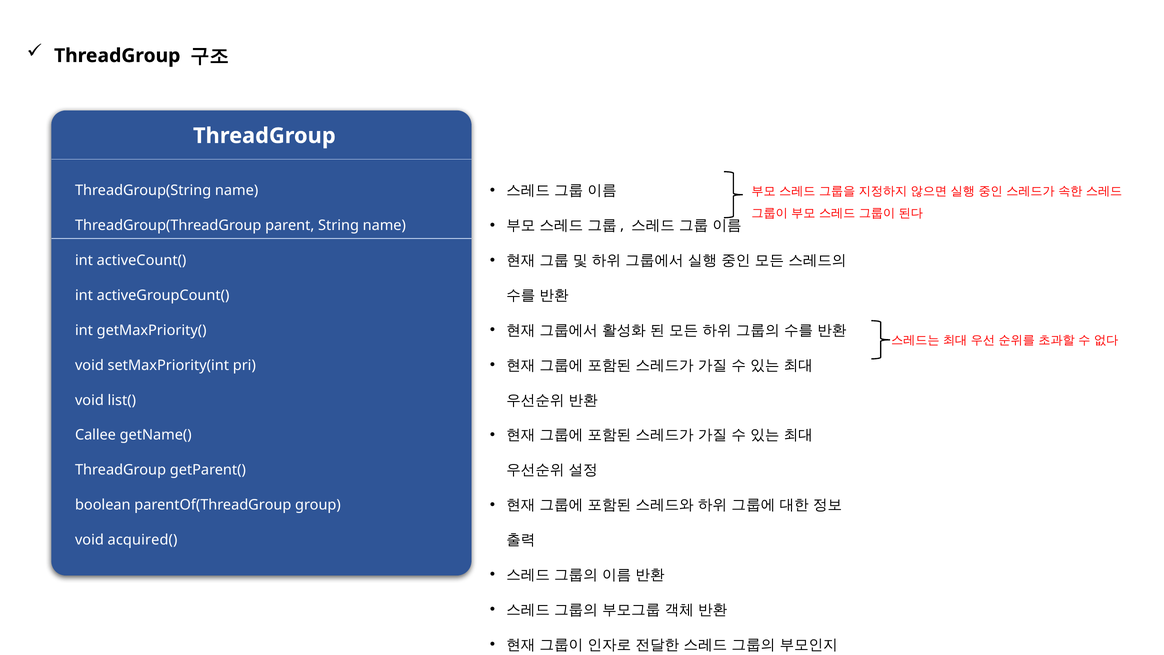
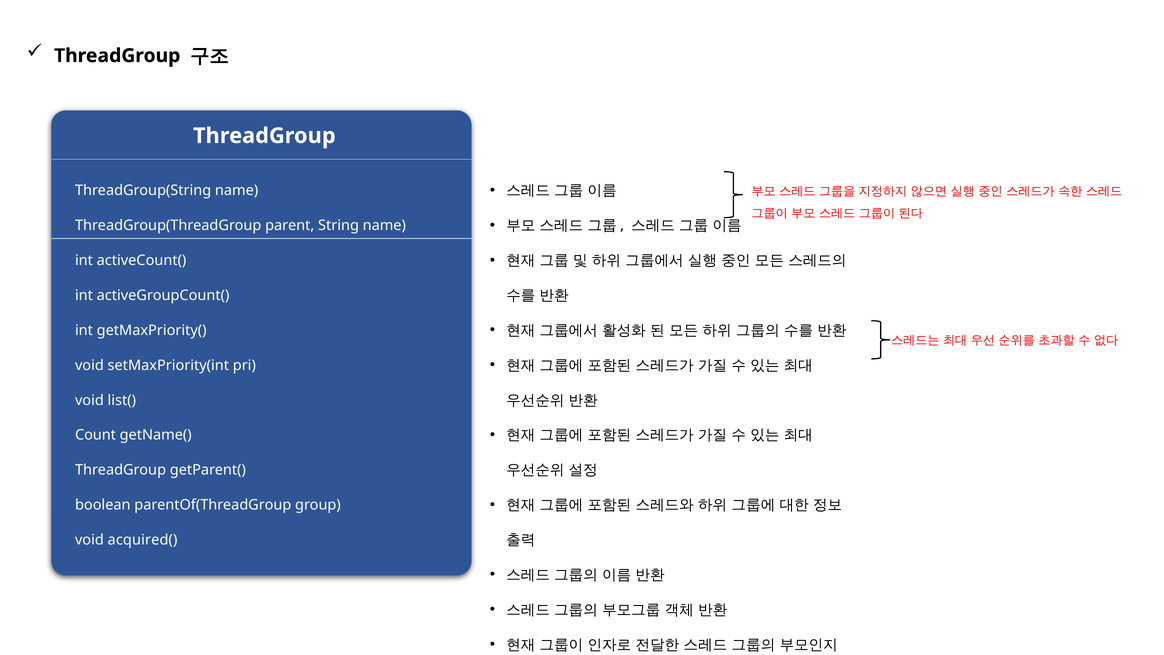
Callee: Callee -> Count (95, 435)
